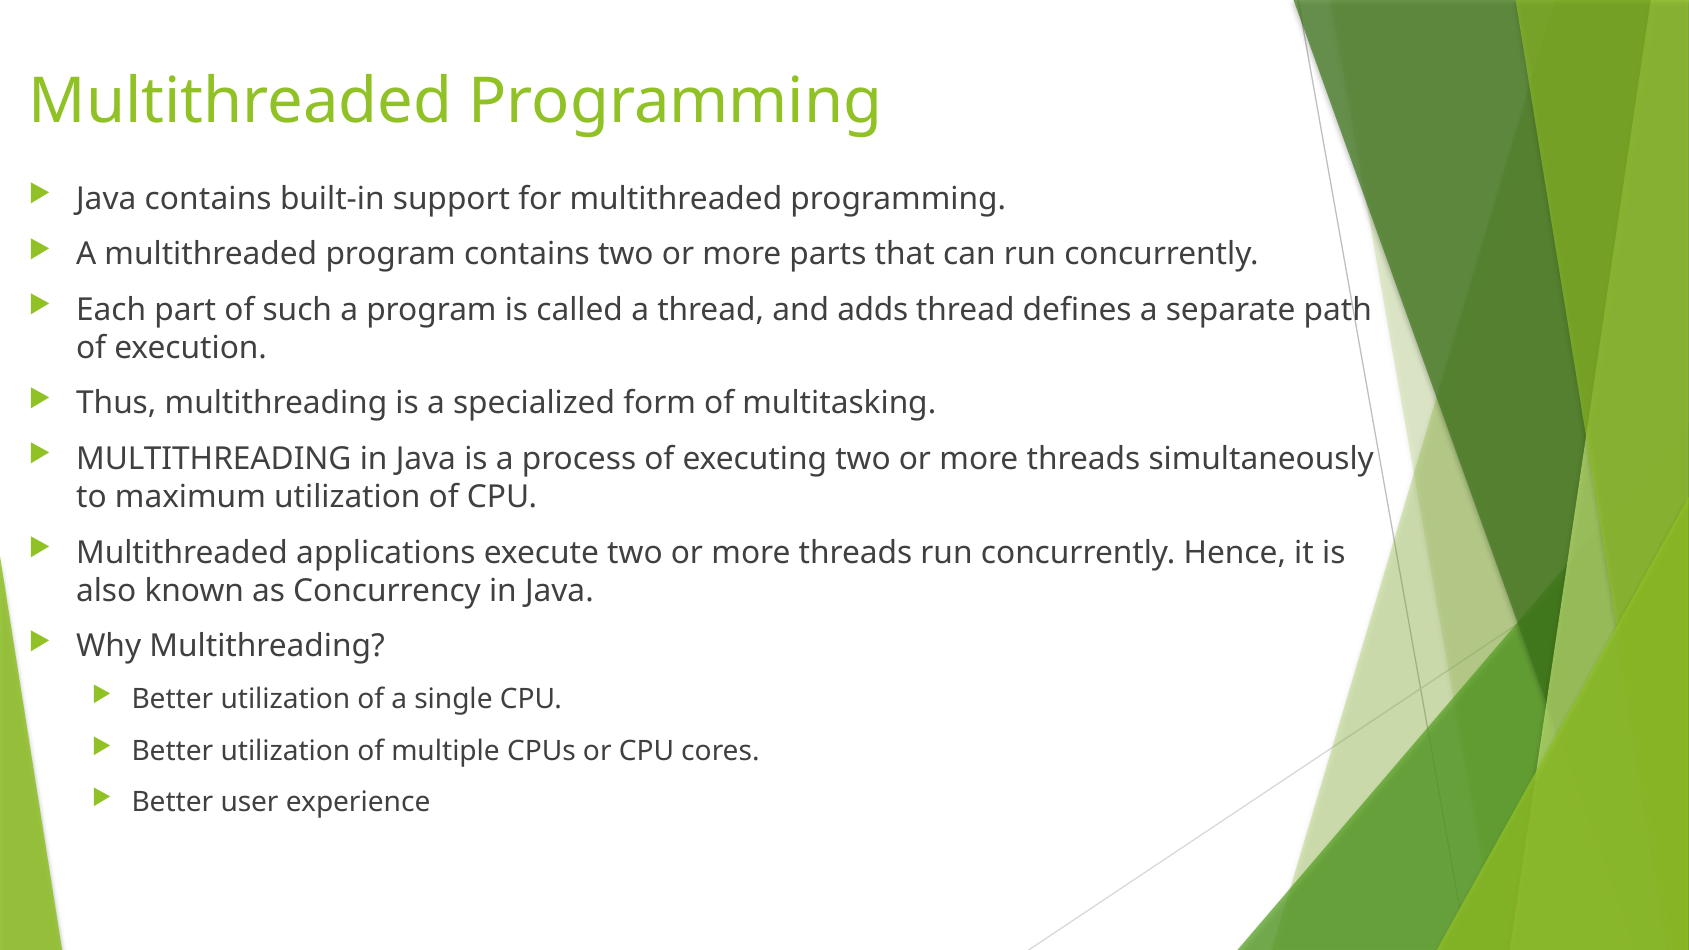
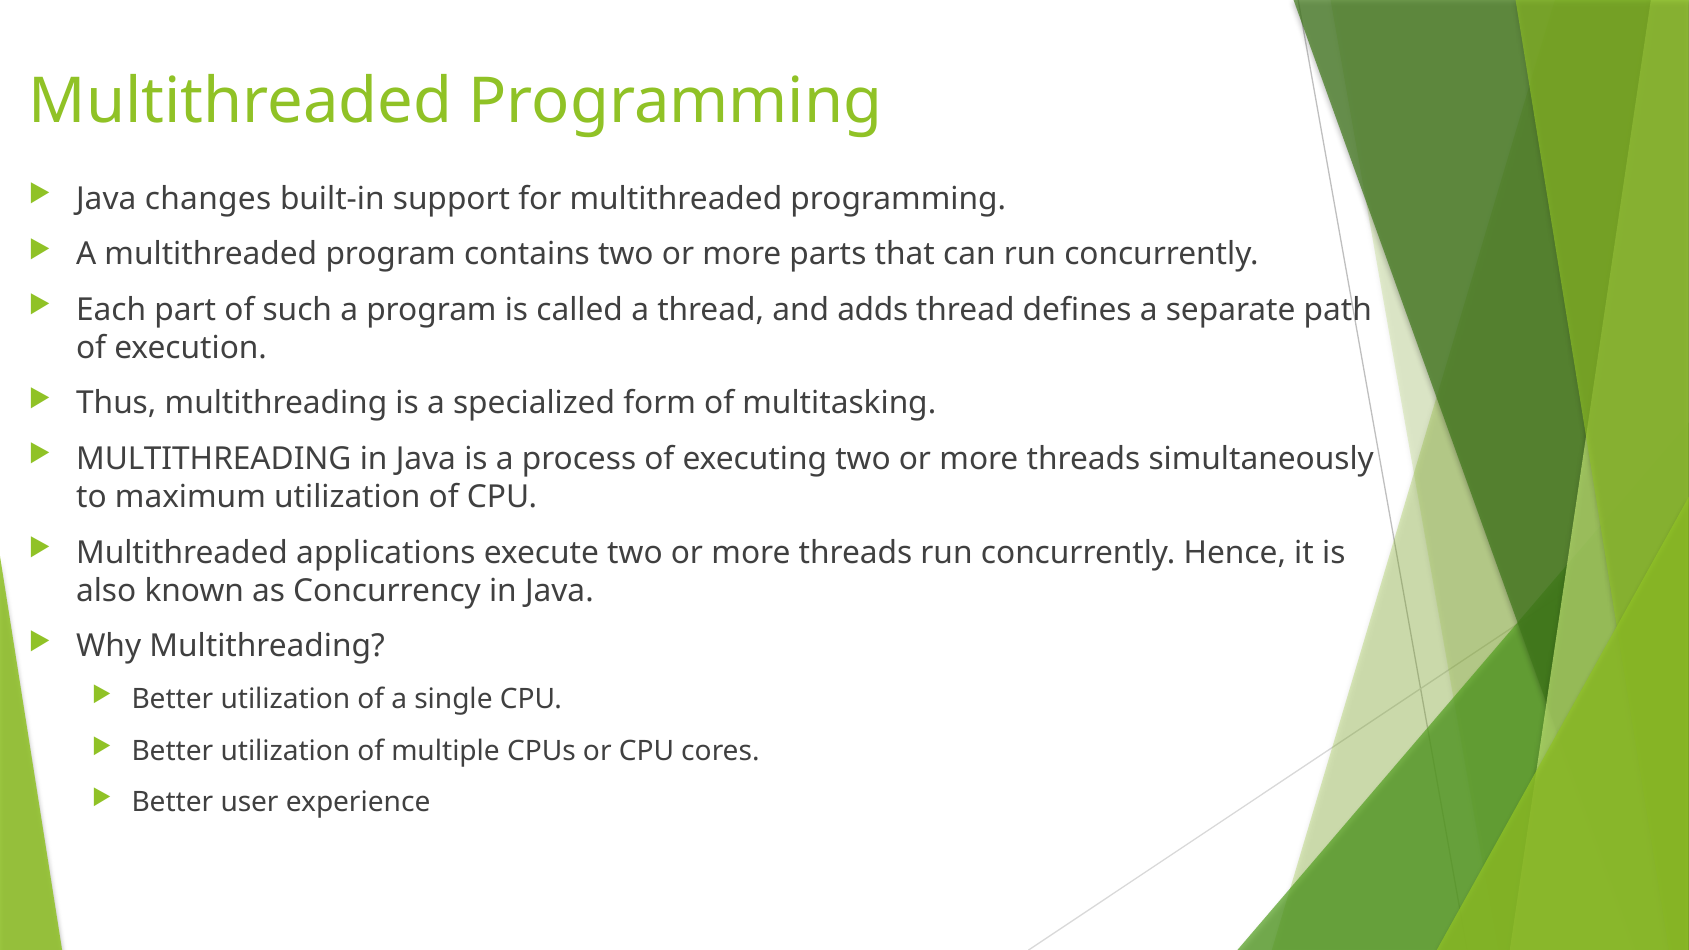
Java contains: contains -> changes (208, 199)
